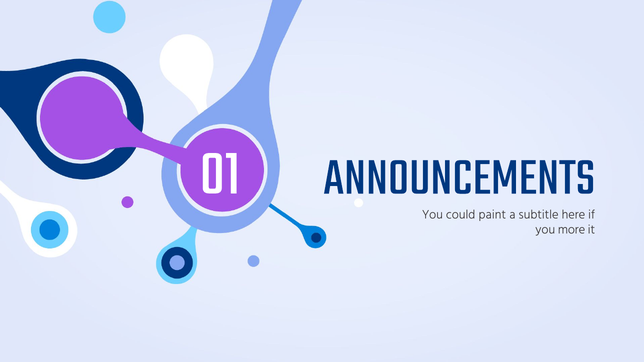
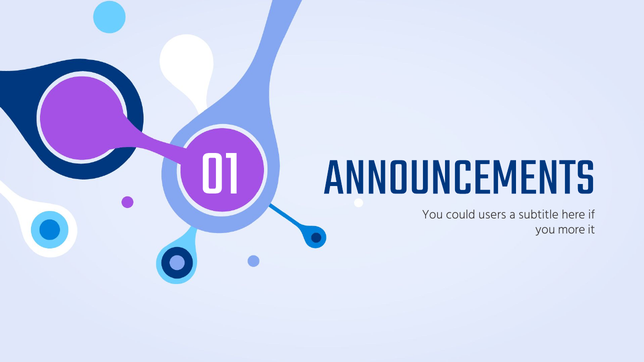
paint: paint -> users (492, 215)
